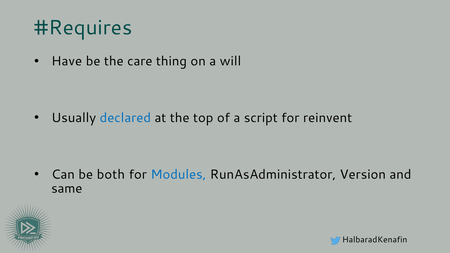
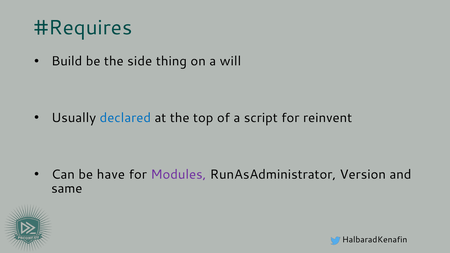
Have: Have -> Build (67, 61)
care: care -> side (140, 61)
both: both -> have (111, 174)
Modules colour: blue -> purple (178, 174)
